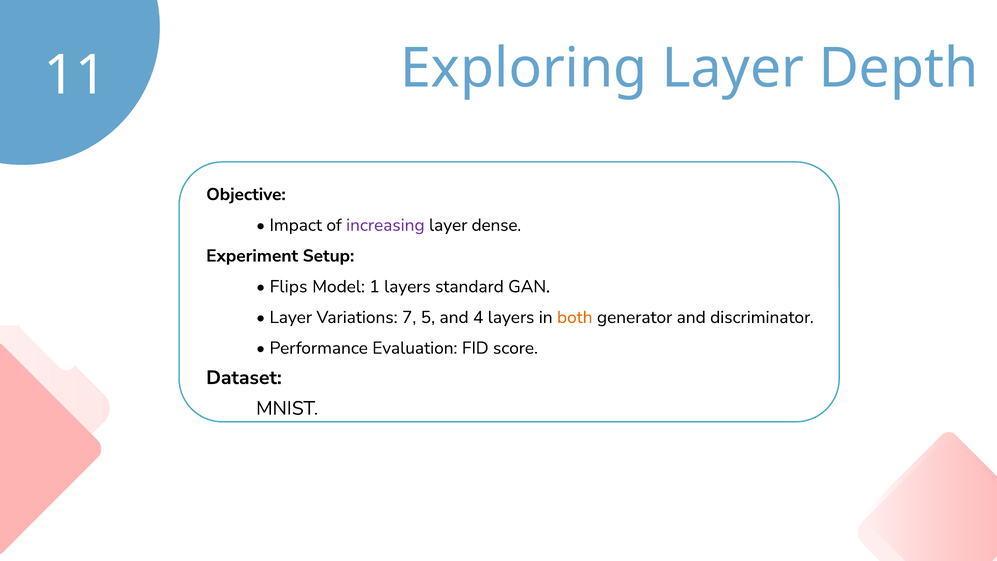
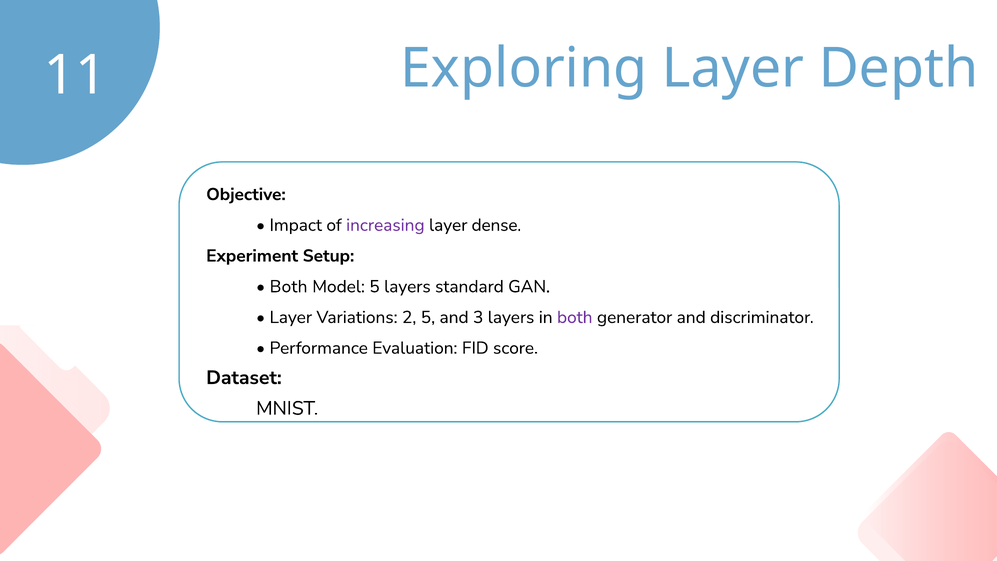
Flips: Flips -> Both (289, 286)
Model 1: 1 -> 5 (374, 286)
7: 7 -> 2 (409, 317)
4: 4 -> 3 (478, 317)
both colour: orange -> purple (575, 317)
